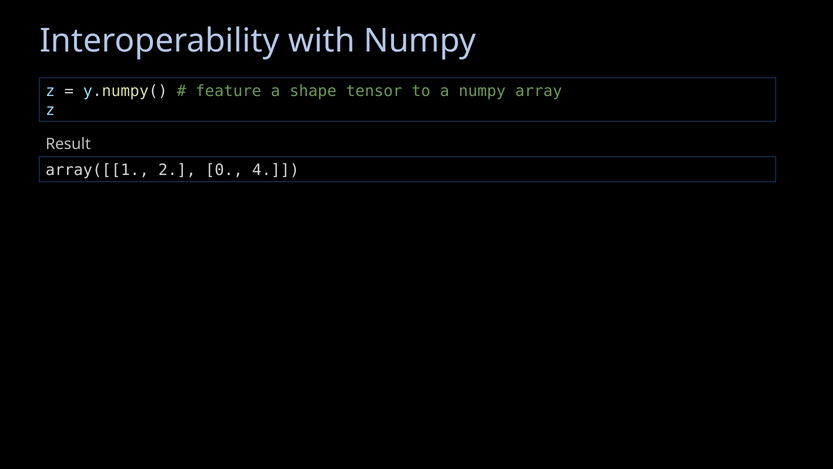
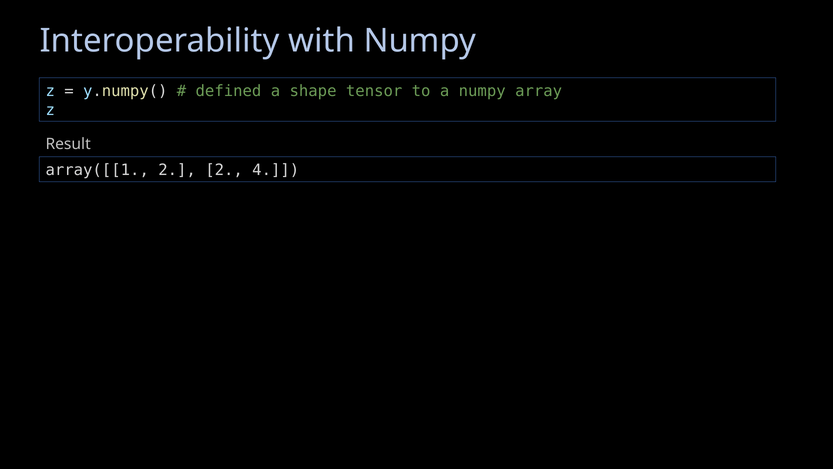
feature: feature -> defined (228, 91)
2 0: 0 -> 2 (224, 170)
